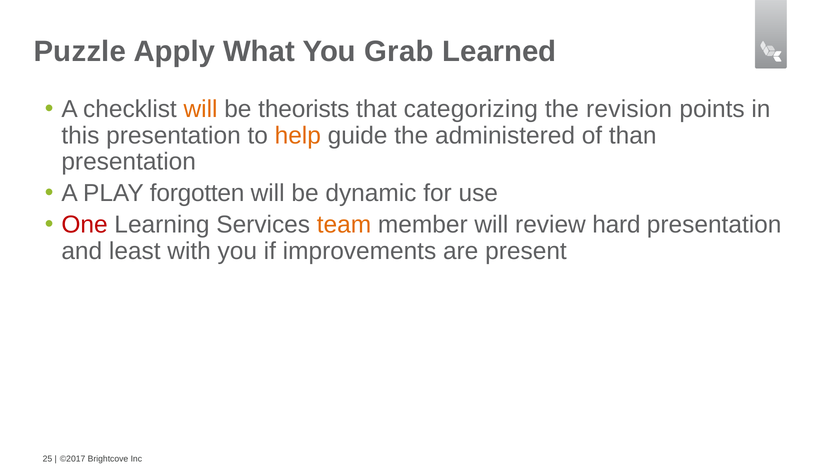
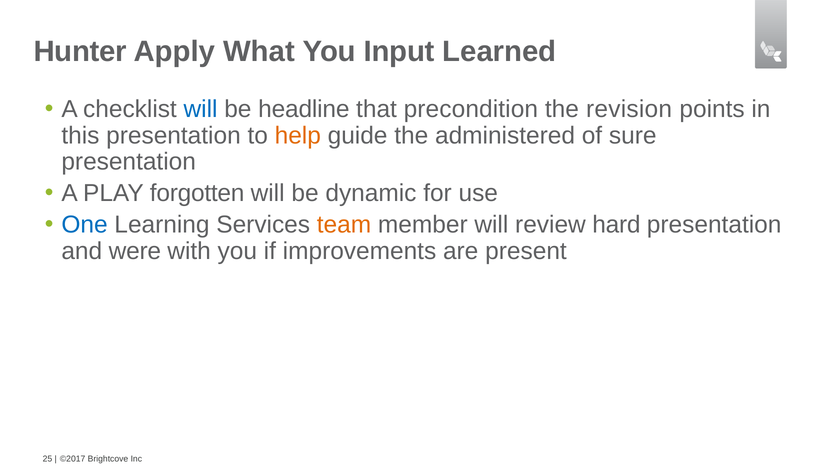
Puzzle: Puzzle -> Hunter (80, 51)
Grab: Grab -> Input (399, 51)
will colour: orange -> blue (201, 109)
theorists: theorists -> headline (304, 109)
categorizing: categorizing -> precondition (471, 109)
than: than -> sure (633, 135)
One colour: red -> blue (85, 224)
least: least -> were (135, 251)
